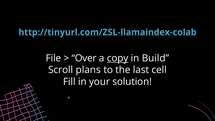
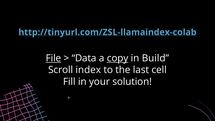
File underline: none -> present (53, 58)
Over: Over -> Data (84, 58)
plans: plans -> index (88, 70)
